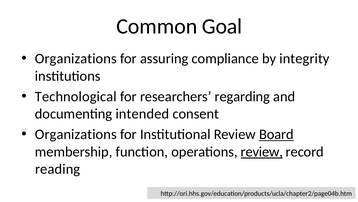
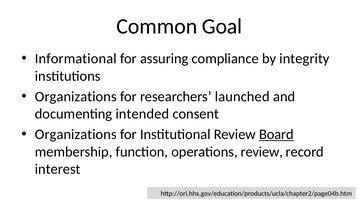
Organizations: Organizations -> Informational (76, 58)
Technological: Technological -> Organizations (76, 96)
regarding: regarding -> launched (242, 96)
review underline: present -> none (262, 151)
reading: reading -> interest (58, 169)
